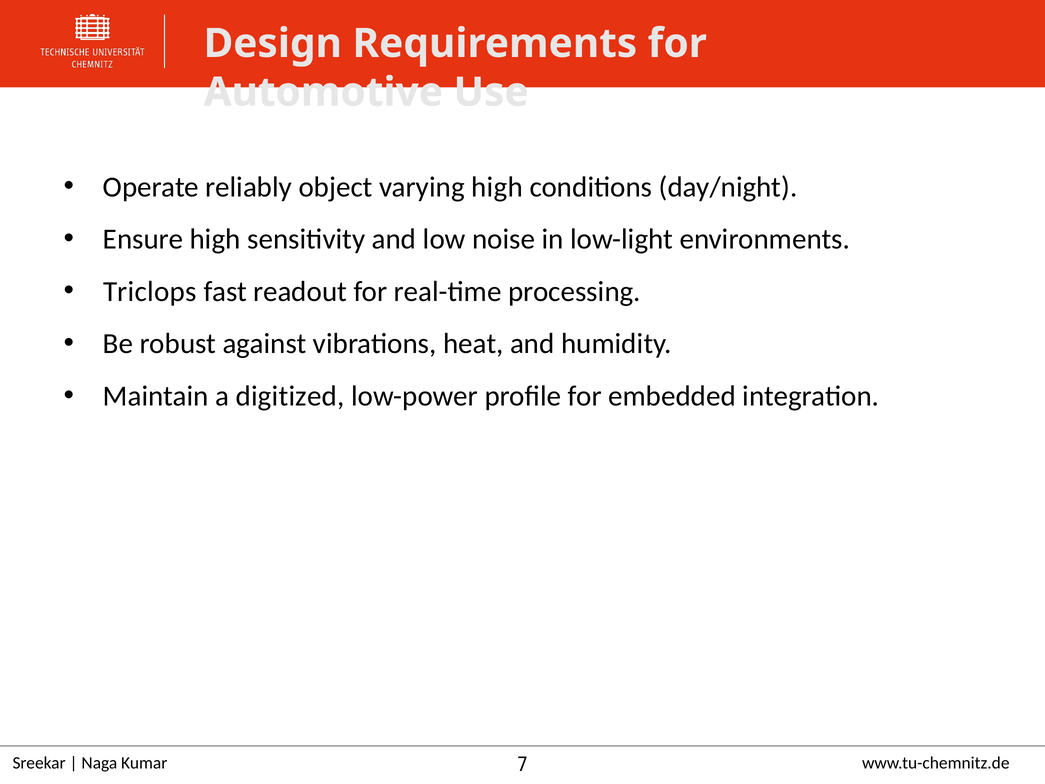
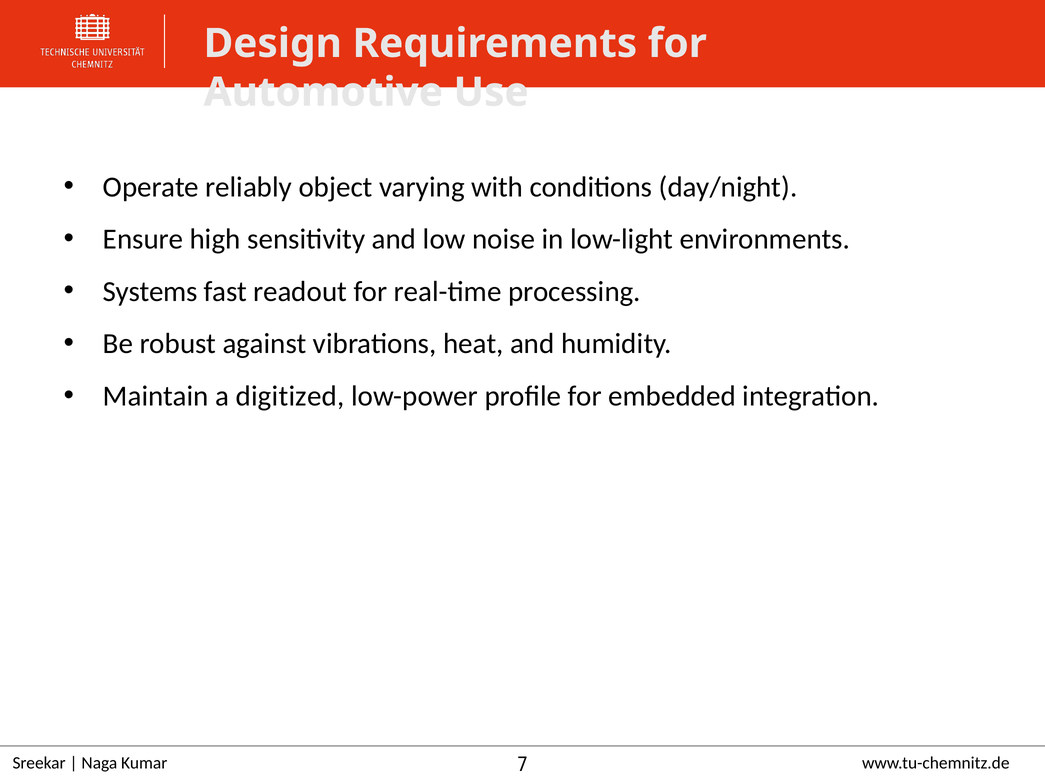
varying high: high -> with (497, 187)
Triclops: Triclops -> Systems (150, 291)
